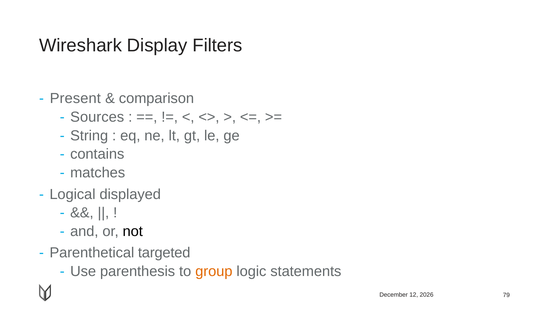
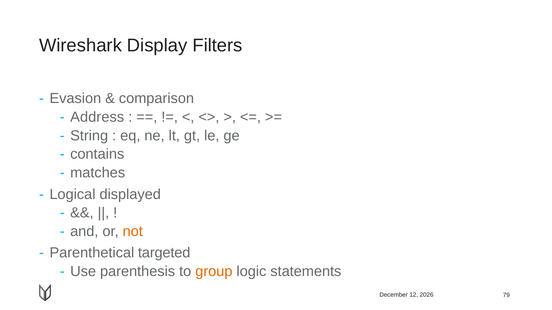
Present: Present -> Evasion (75, 99)
Sources: Sources -> Address (97, 117)
not colour: black -> orange (133, 232)
